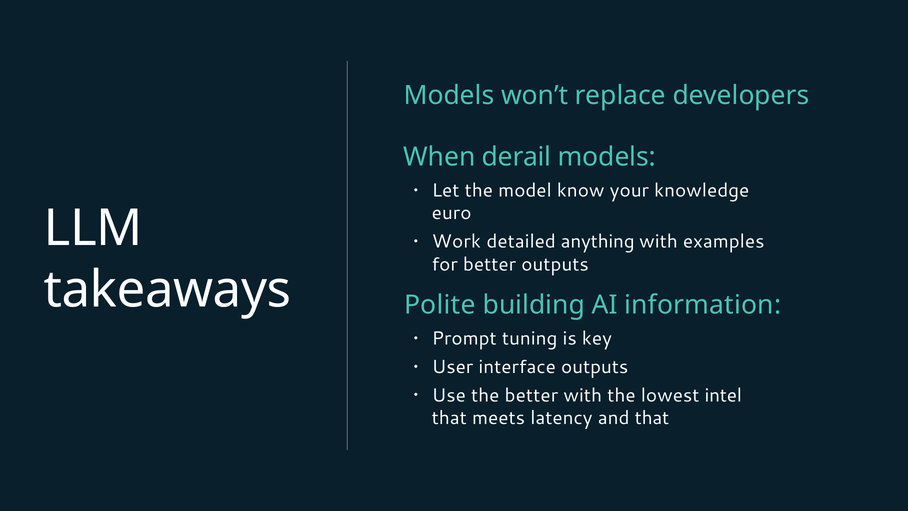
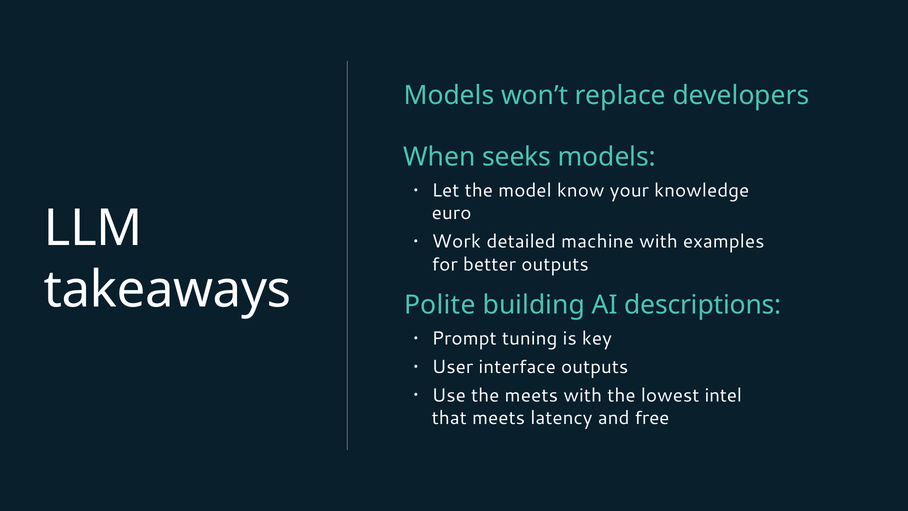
derail: derail -> seeks (517, 157)
anything: anything -> machine (597, 241)
information: information -> descriptions (703, 305)
the better: better -> meets (531, 395)
and that: that -> free (652, 418)
